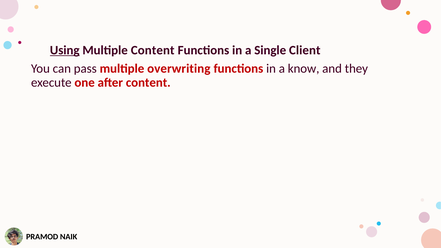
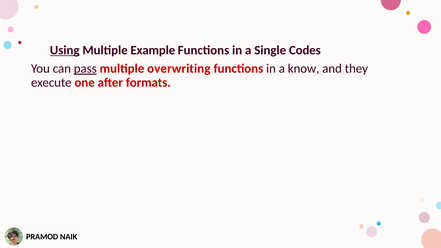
Multiple Content: Content -> Example (153, 50)
Client: Client -> Codes (305, 50)
pass underline: none -> present (85, 69)
after content: content -> formats (148, 83)
